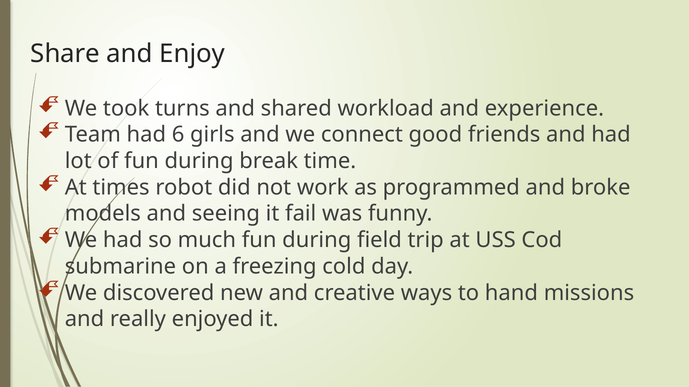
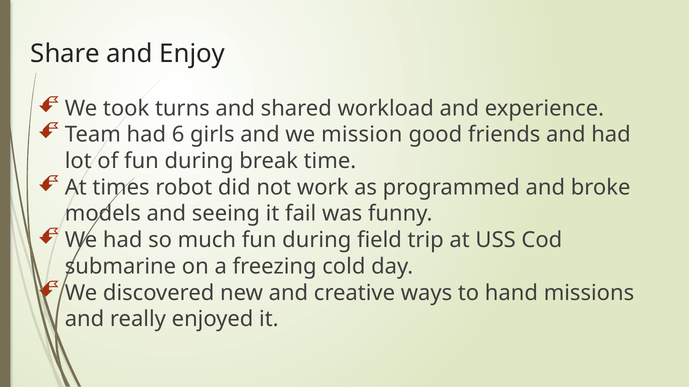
connect: connect -> mission (362, 135)
